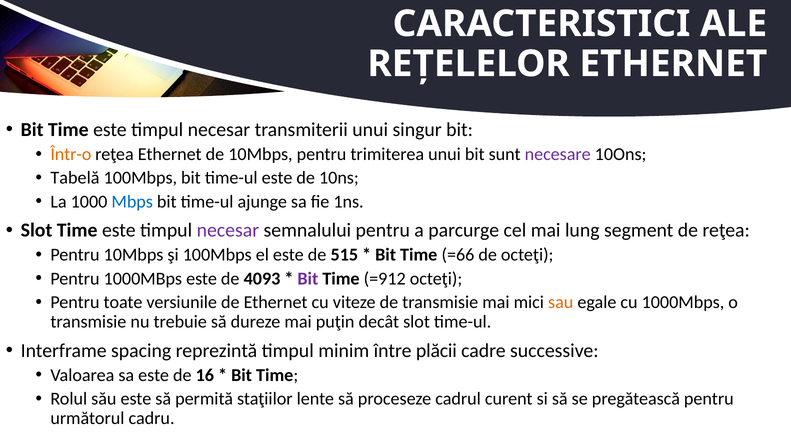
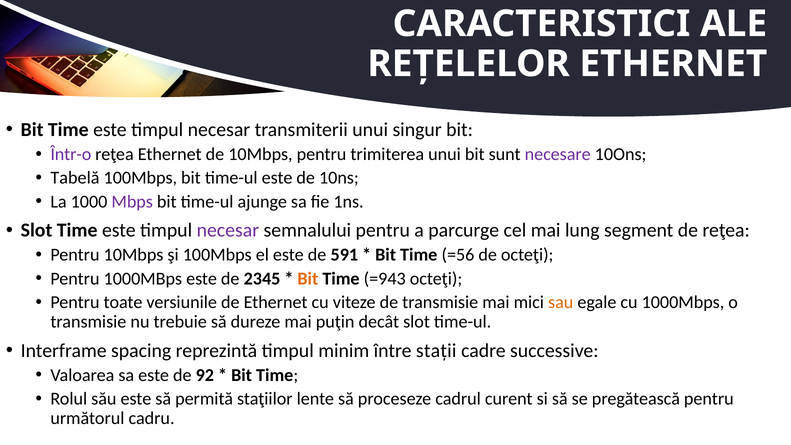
Într-o colour: orange -> purple (71, 154)
Mbps colour: blue -> purple (132, 202)
515: 515 -> 591 (344, 255)
=66: =66 -> =56 (458, 255)
4093: 4093 -> 2345 (262, 279)
Bit colour: purple -> orange (308, 279)
=912: =912 -> =943 (385, 279)
plăcii: plăcii -> stații (436, 351)
16: 16 -> 92 (205, 375)
